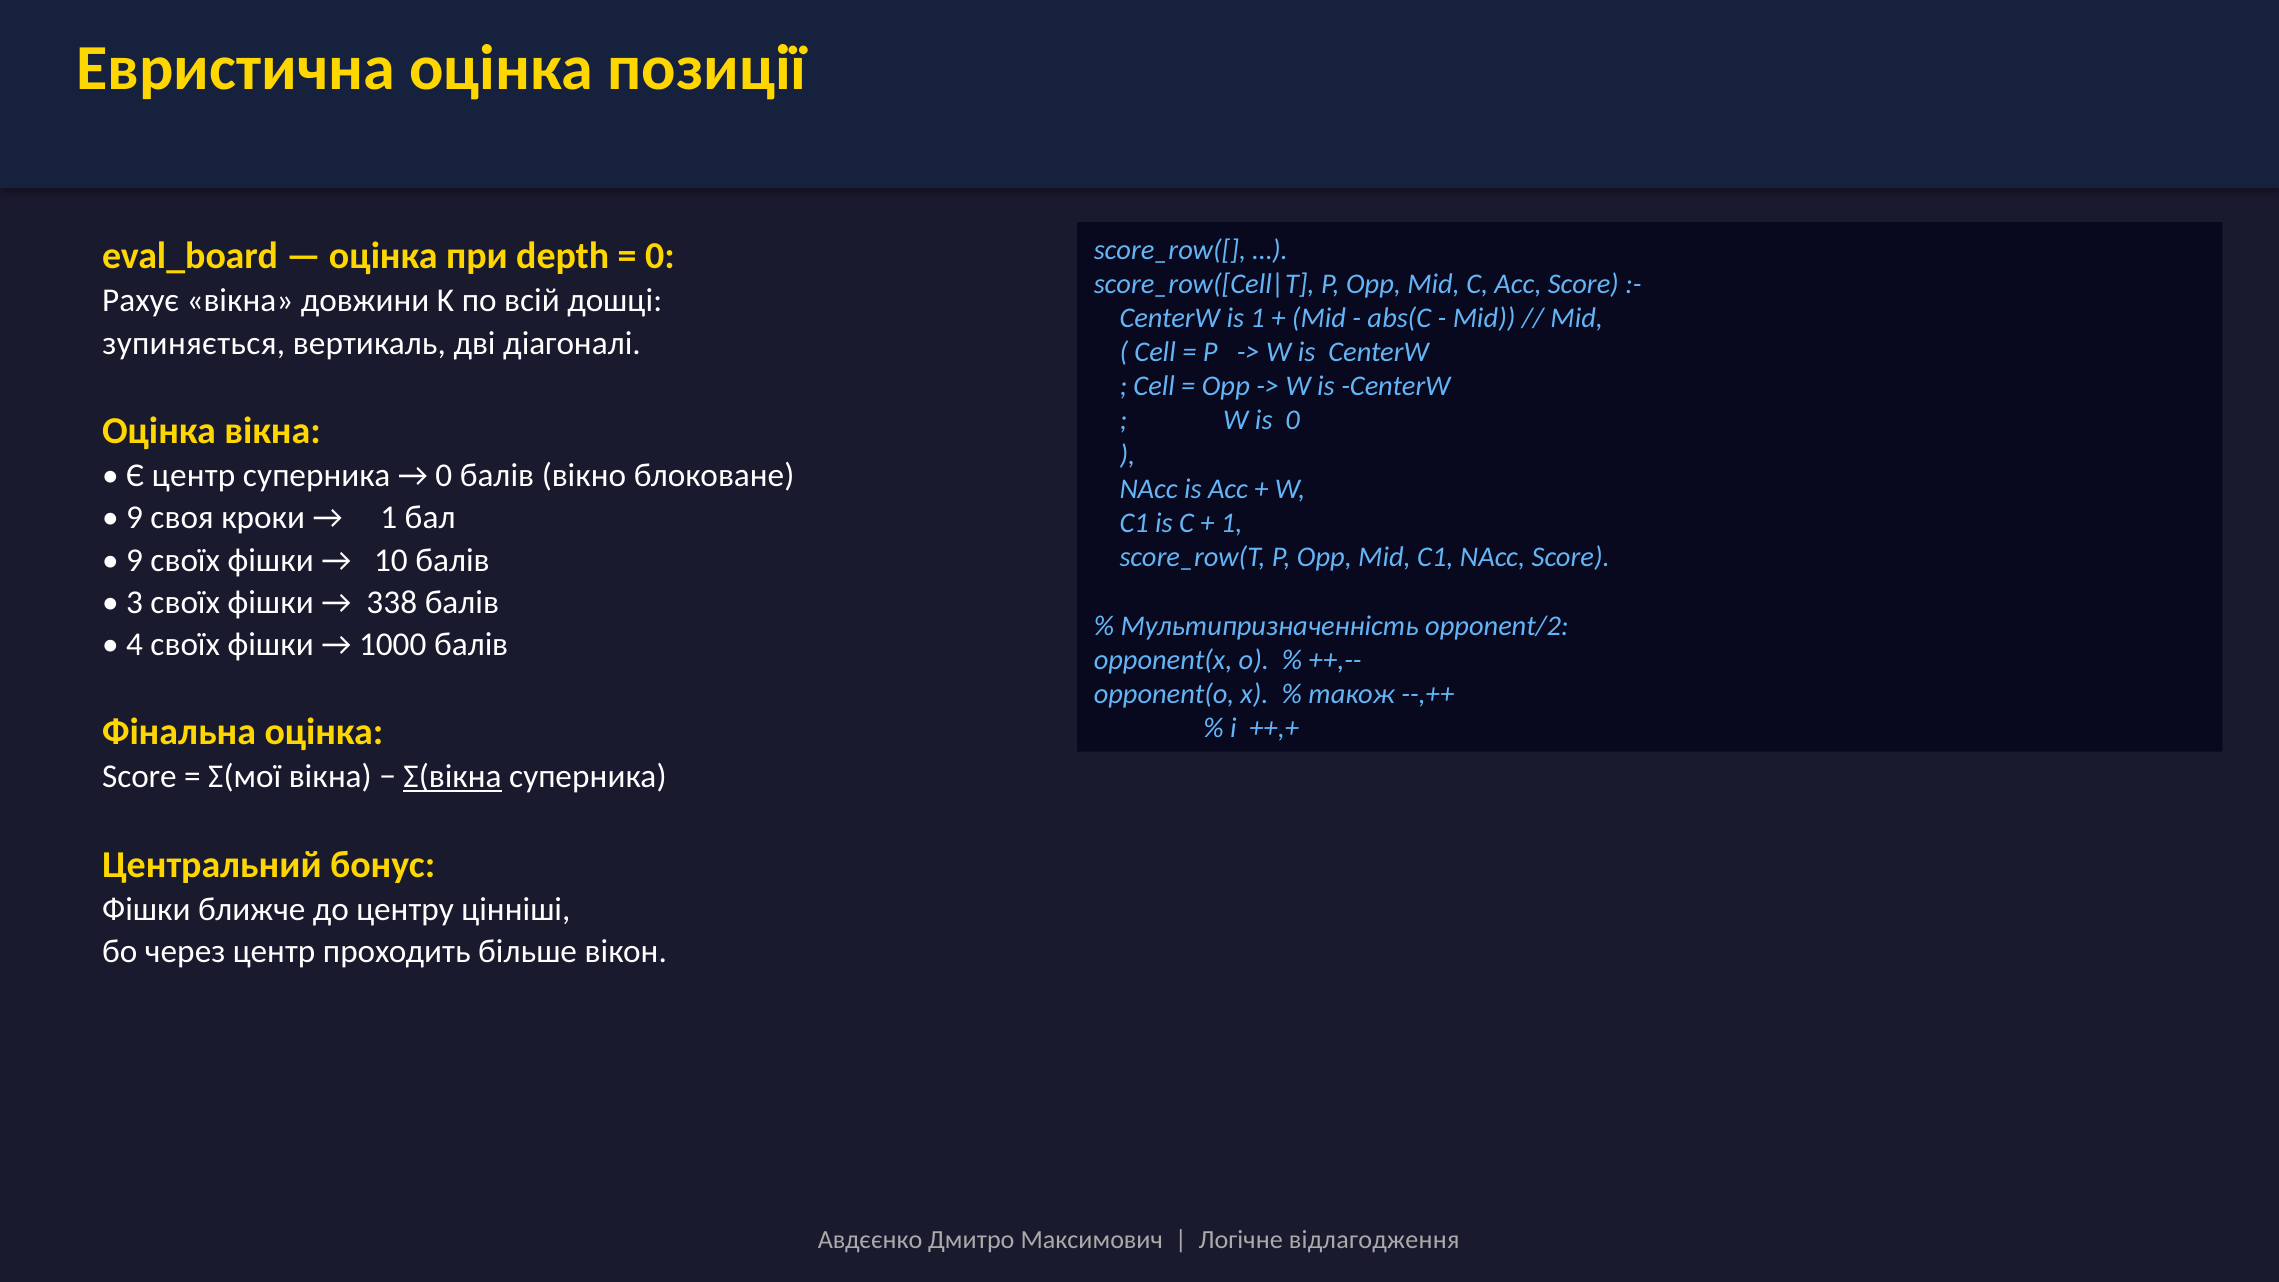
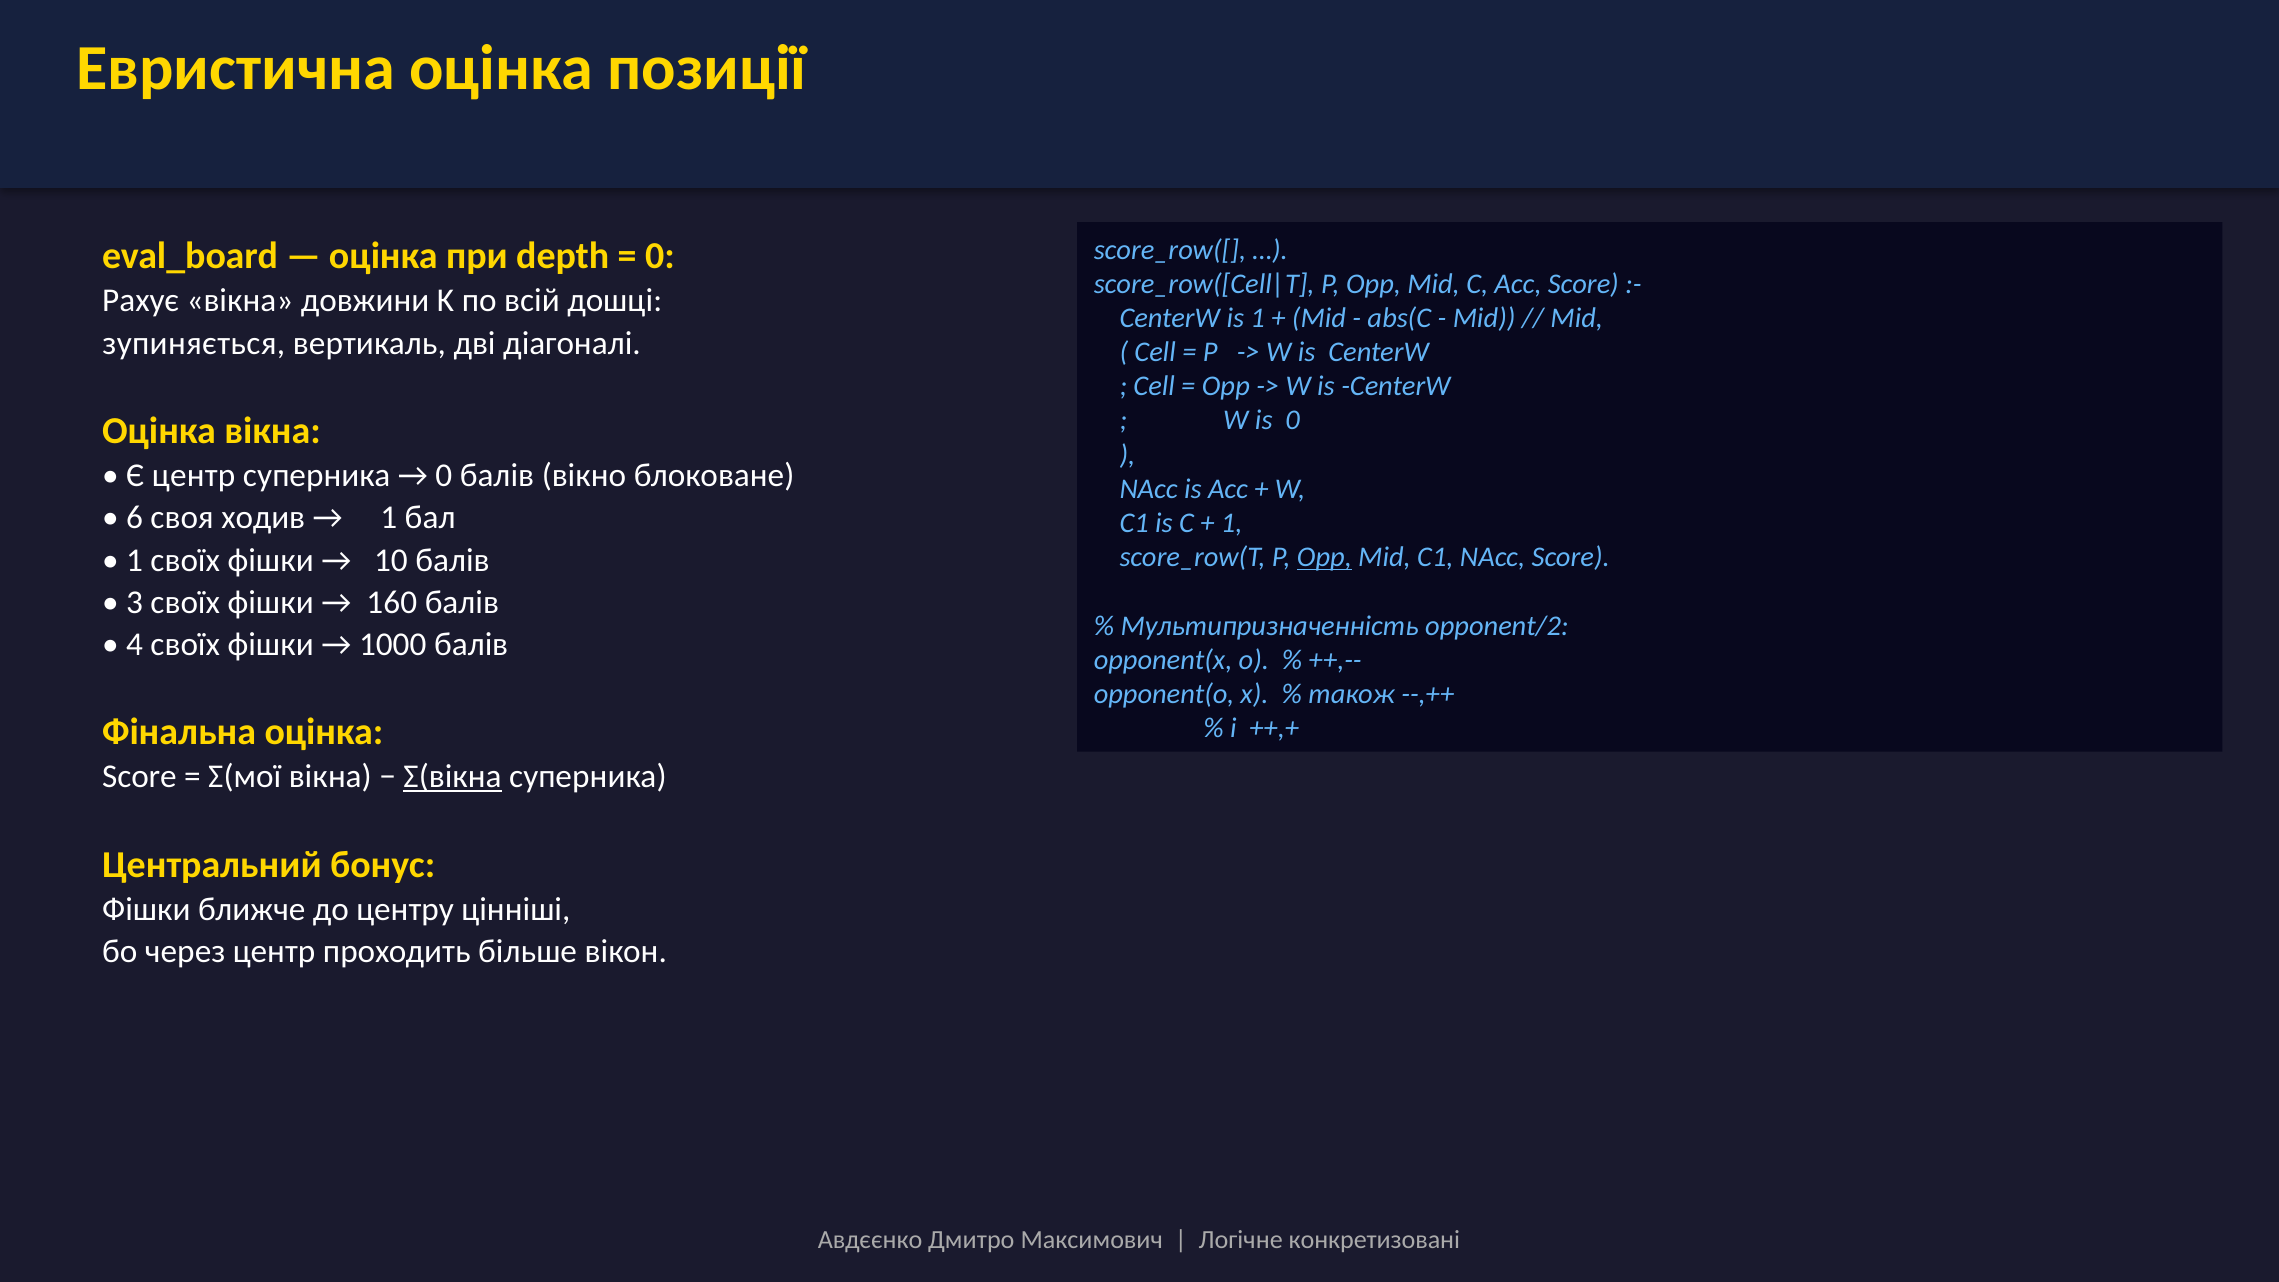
9: 9 -> 6 (135, 518)
кроки: кроки -> ходив (263, 518)
Opp underline: none -> present (1324, 557)
9: 9 -> 1 (135, 560)
338: 338 -> 160 (392, 602)
відлагодження: відлагодження -> конкретизовані (1374, 1240)
